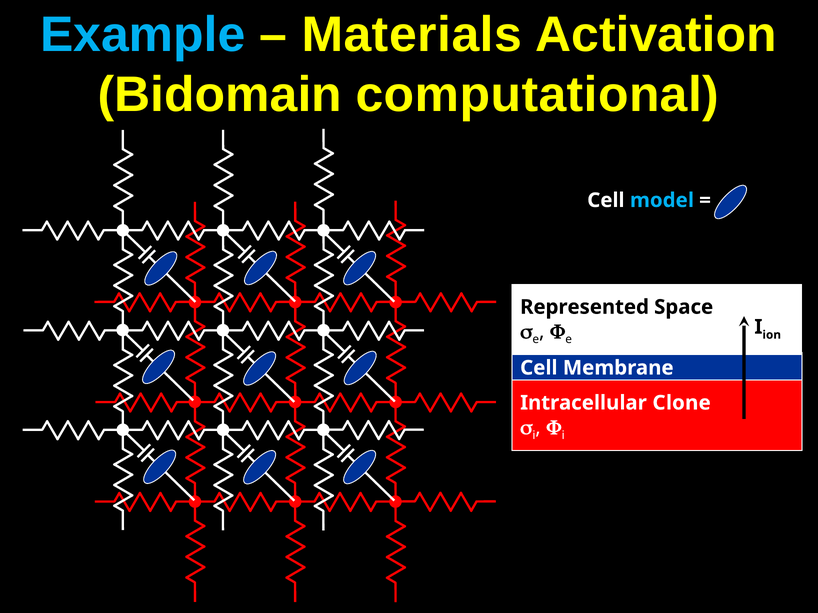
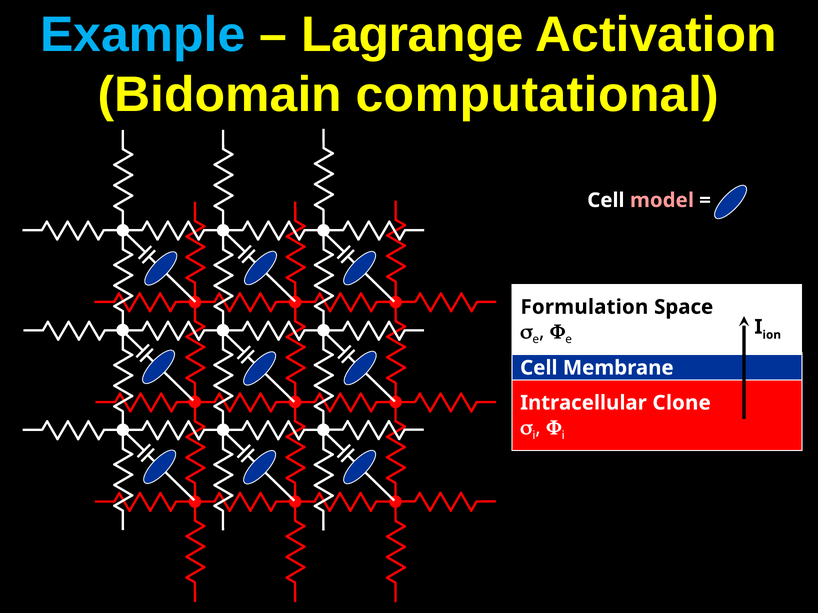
Materials: Materials -> Lagrange (412, 35)
model colour: light blue -> pink (662, 200)
Represented: Represented -> Formulation (584, 307)
